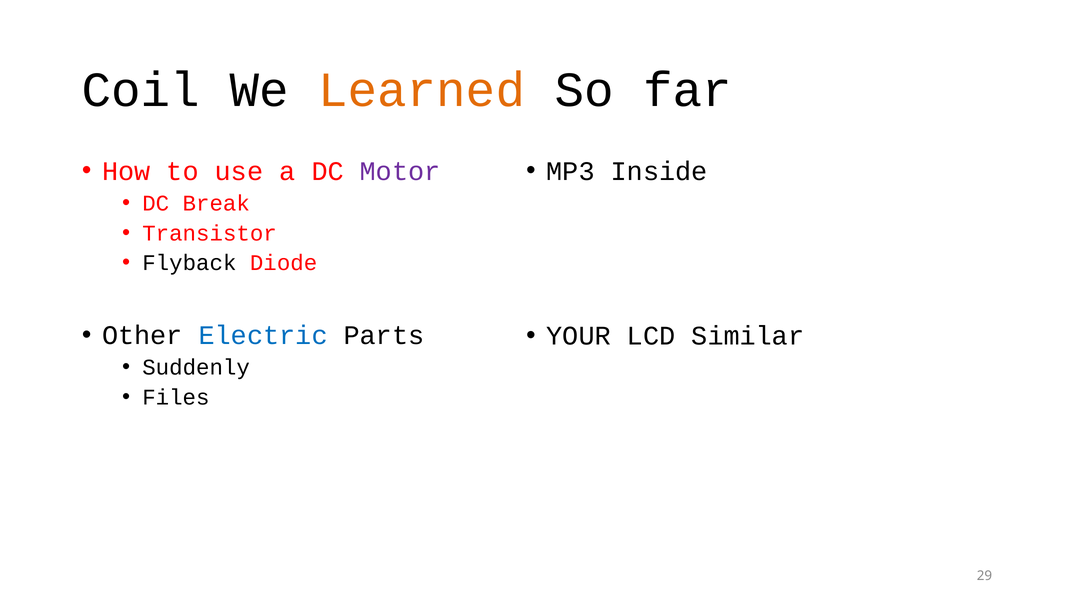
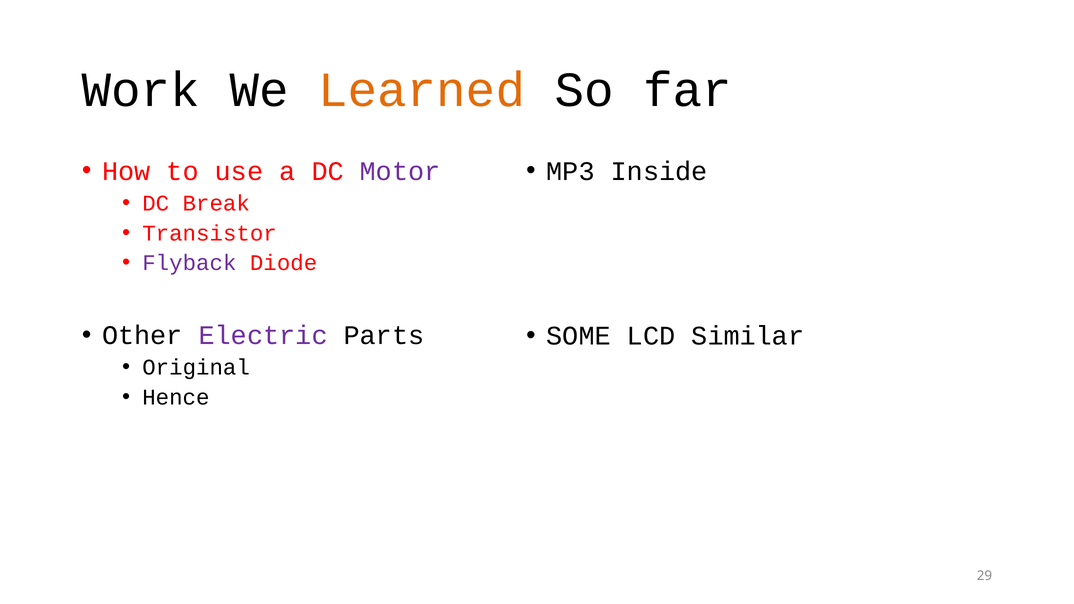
Coil: Coil -> Work (141, 90)
Flyback colour: black -> purple (189, 263)
Electric colour: blue -> purple (263, 335)
YOUR: YOUR -> SOME (579, 336)
Suddenly: Suddenly -> Original (196, 368)
Files: Files -> Hence (176, 397)
